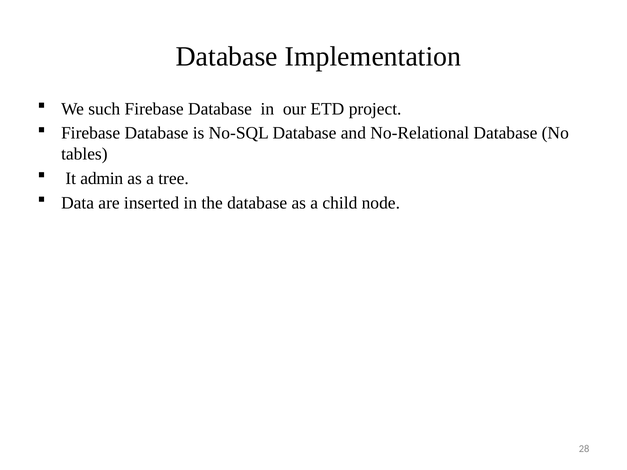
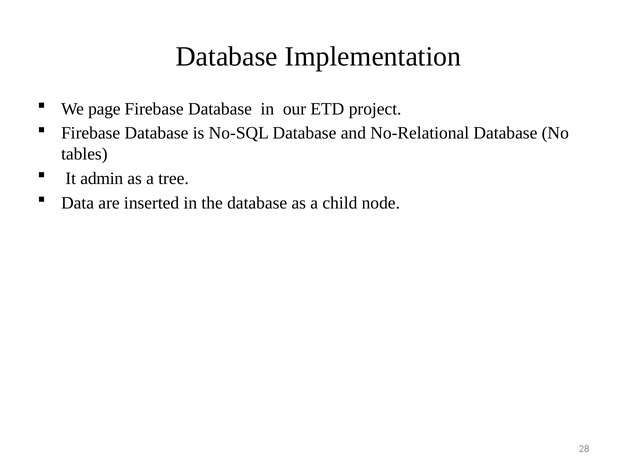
such: such -> page (104, 109)
